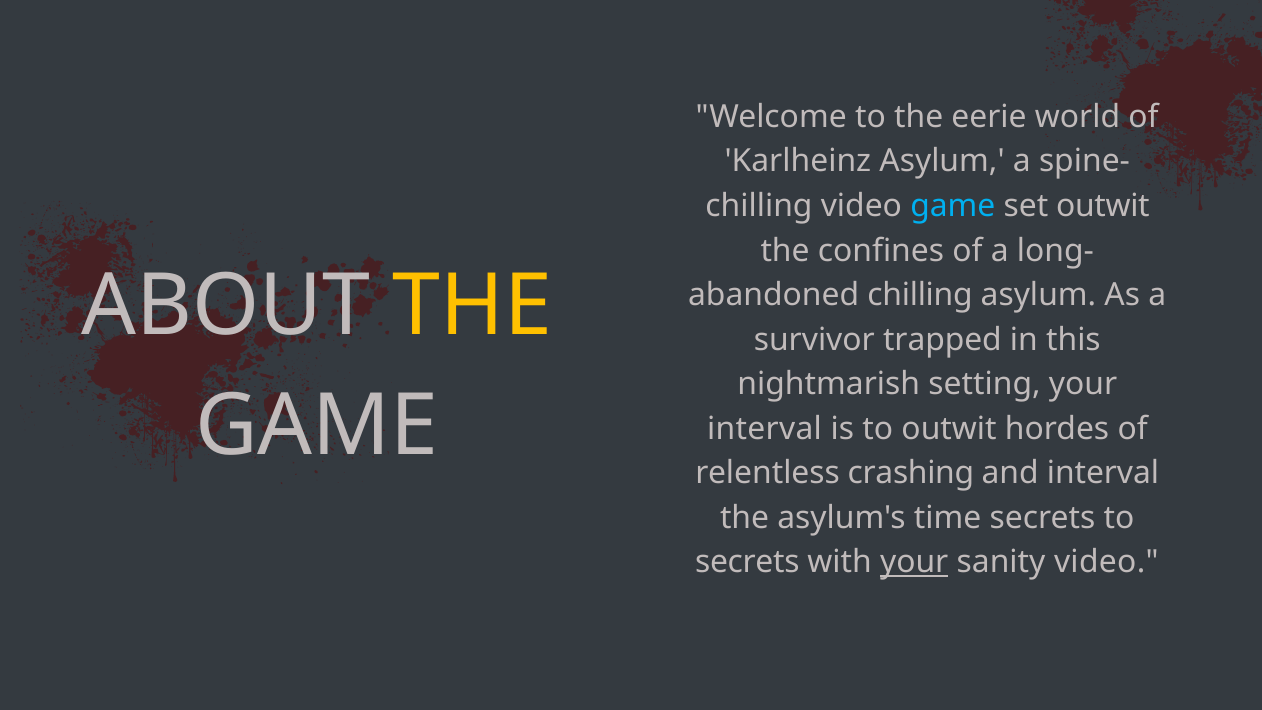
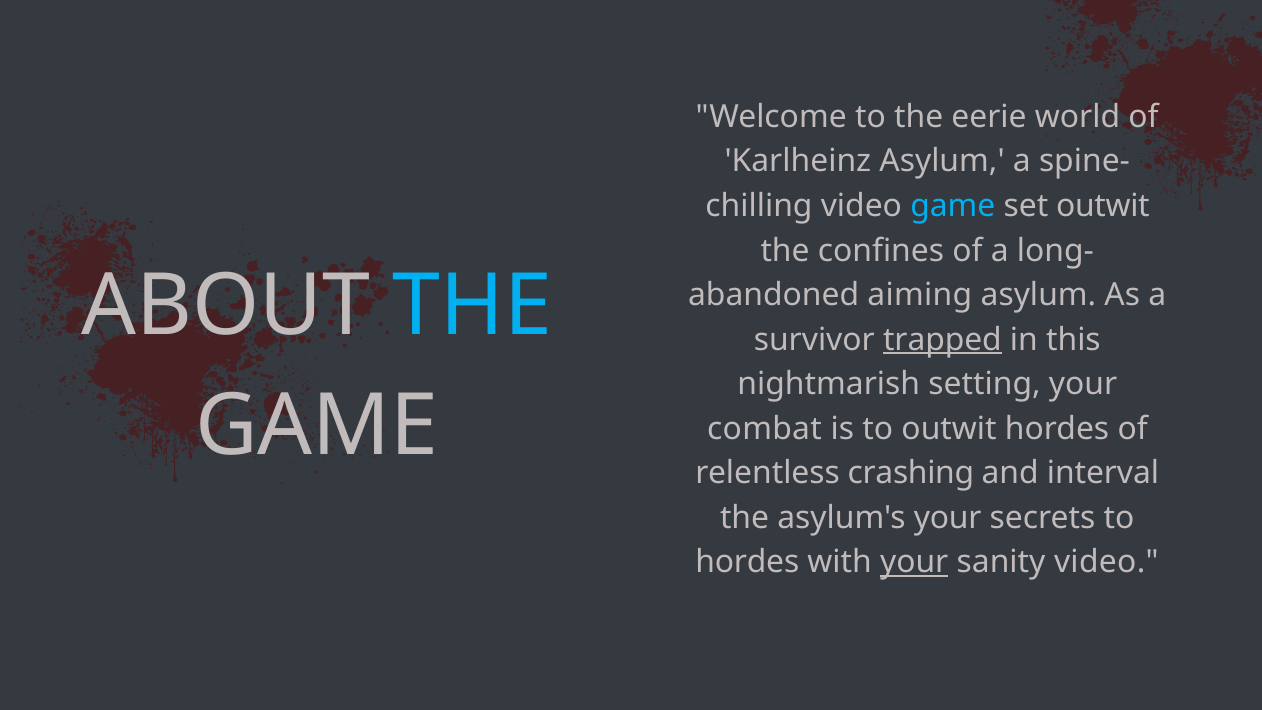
THE colour: yellow -> light blue (472, 306)
chilling: chilling -> aiming (920, 295)
trapped underline: none -> present (942, 340)
interval: interval -> combat (764, 429)
asylum's time: time -> your (948, 518)
secrets: secrets -> hordes (747, 562)
